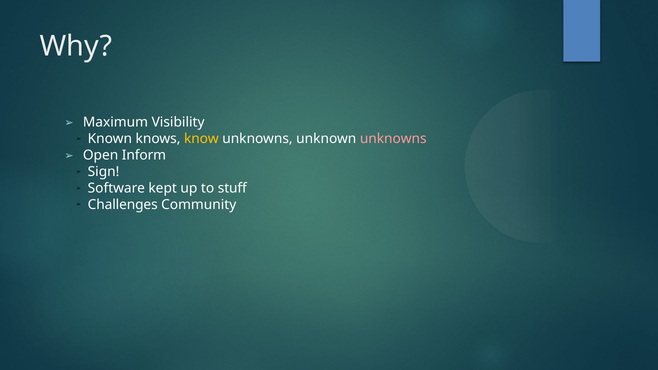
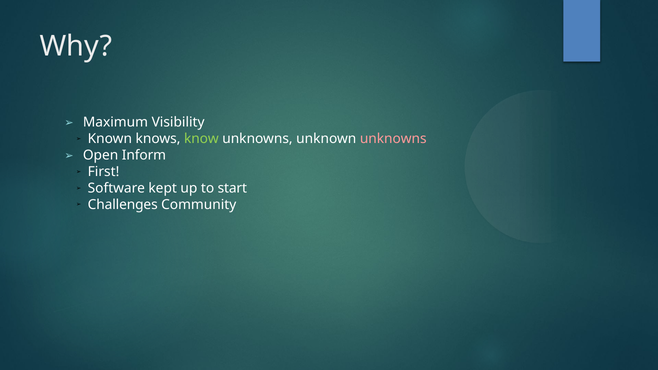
know colour: yellow -> light green (201, 139)
Sign: Sign -> First (104, 172)
stuff: stuff -> start (232, 188)
